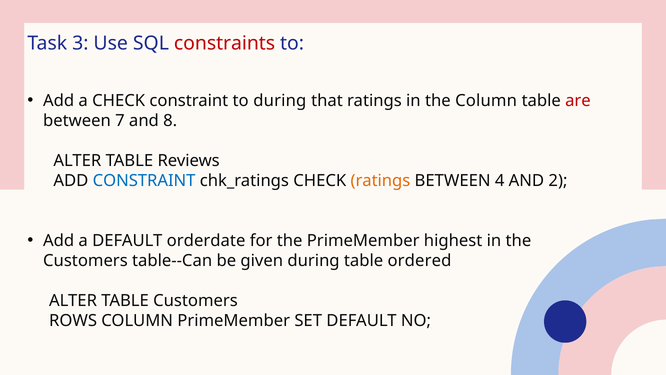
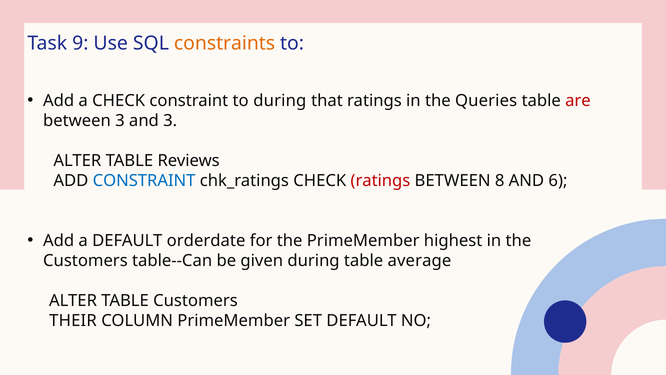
3: 3 -> 9 (80, 43)
constraints colour: red -> orange (225, 43)
the Column: Column -> Queries (486, 101)
between 7: 7 -> 3 (120, 121)
and 8: 8 -> 3 (170, 121)
ratings colour: orange -> red (380, 180)
4: 4 -> 8 (500, 180)
2: 2 -> 6 (558, 180)
ordered: ordered -> average (419, 260)
ROWS: ROWS -> THEIR (73, 320)
